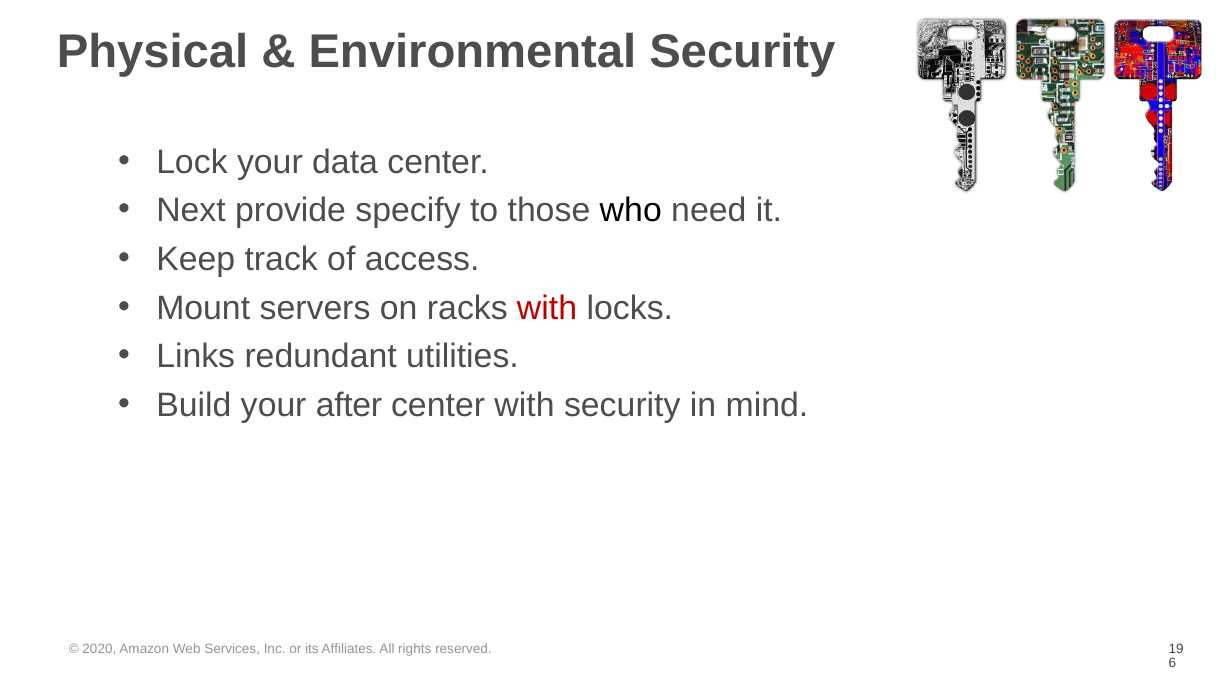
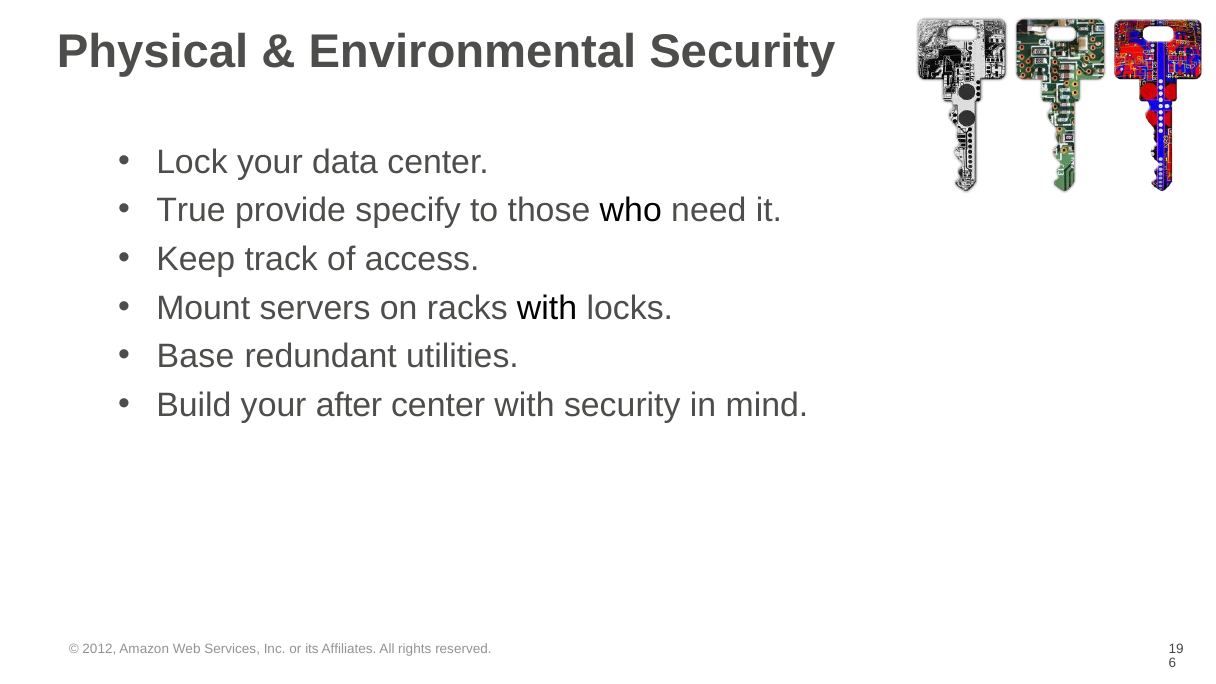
Next: Next -> True (191, 211)
with colour: red -> black (547, 308)
Links: Links -> Base (196, 357)
2020: 2020 -> 2012 (99, 650)
